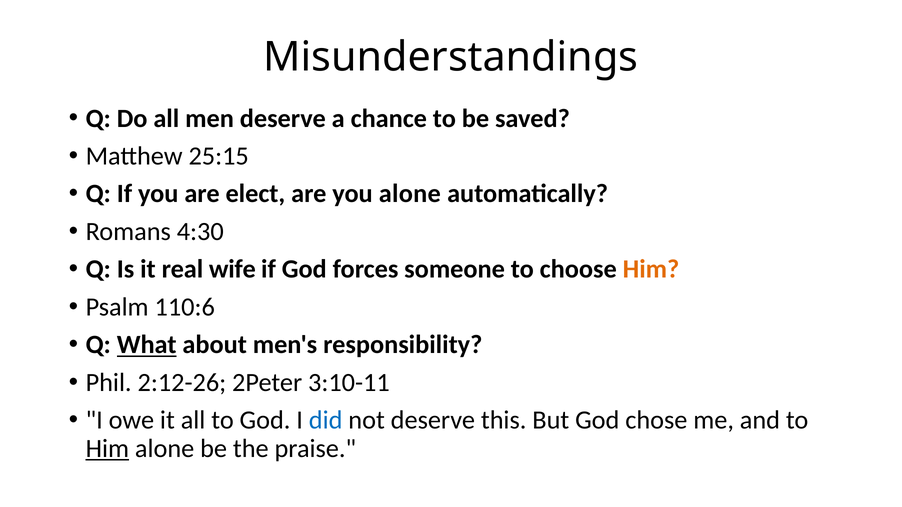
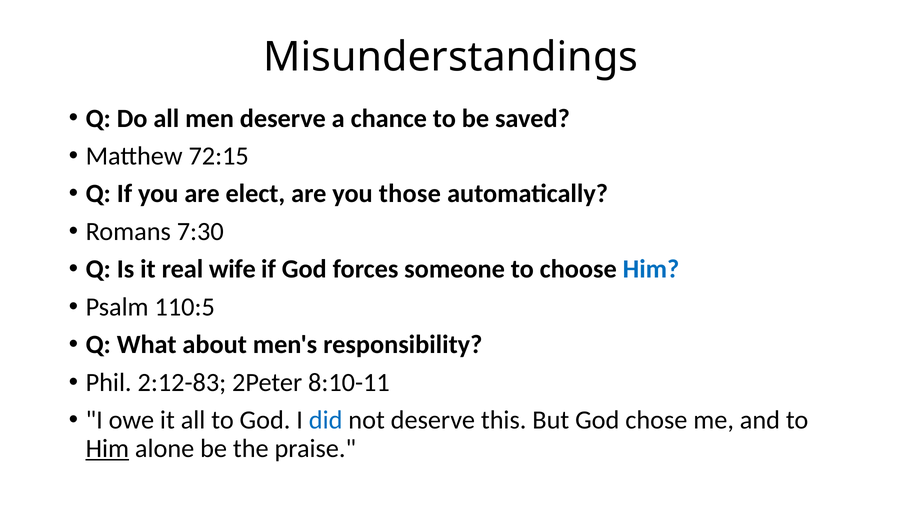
25:15: 25:15 -> 72:15 (219, 156)
you alone: alone -> those (410, 194)
4:30: 4:30 -> 7:30 (200, 232)
Him colour: orange -> blue (651, 269)
110:6: 110:6 -> 110:5 (185, 307)
What underline: present -> none (147, 345)
2:12-26: 2:12-26 -> 2:12-83 (182, 383)
3:10-11: 3:10-11 -> 8:10-11 (349, 383)
